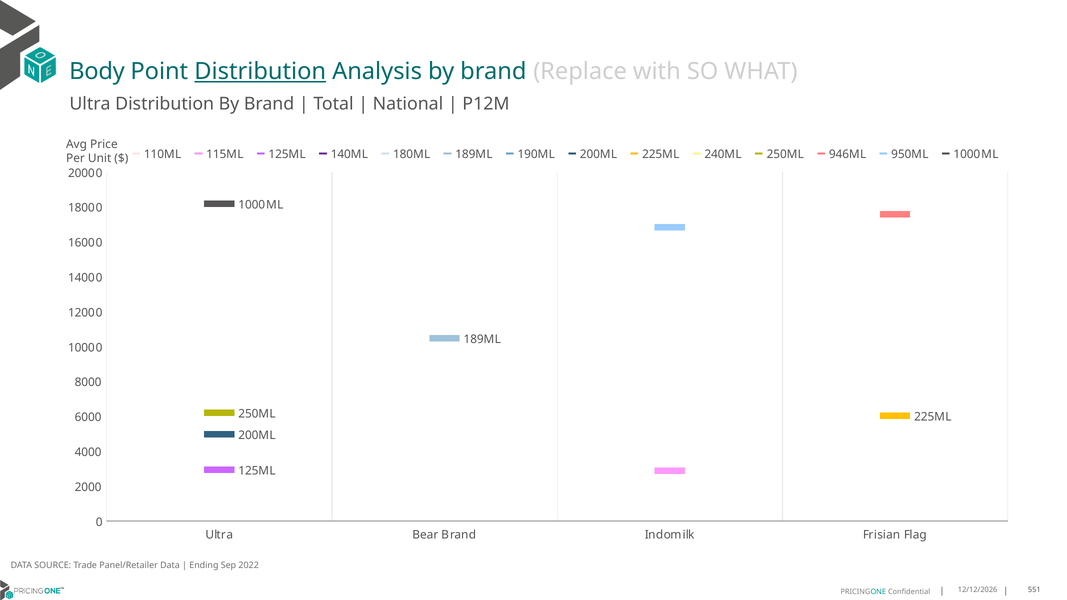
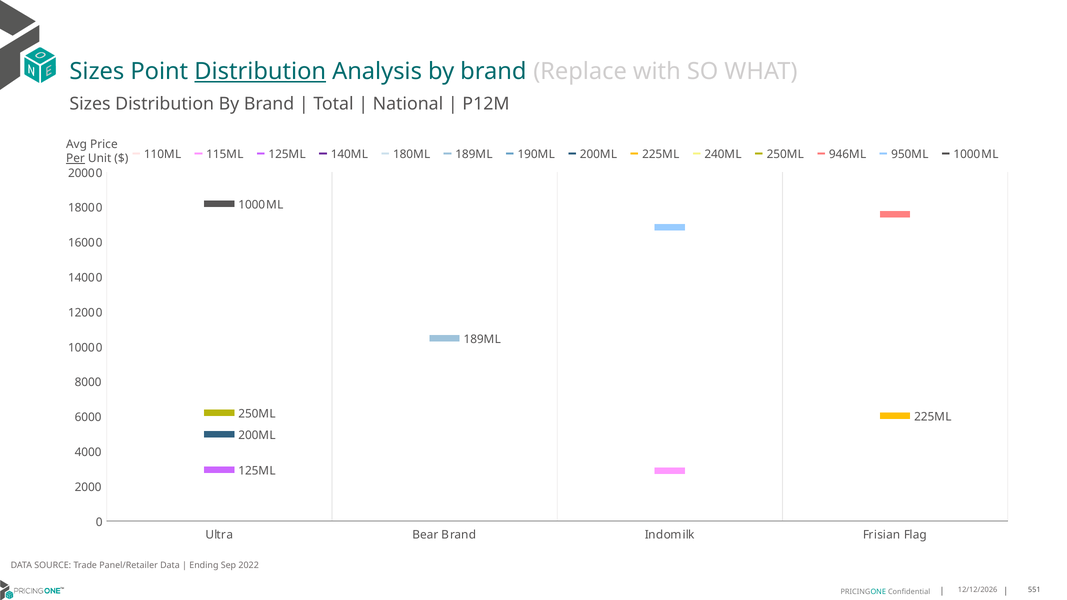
Body: Body -> Sizes (97, 72)
Ultra: Ultra -> Sizes (90, 104)
Per underline: none -> present (75, 158)
